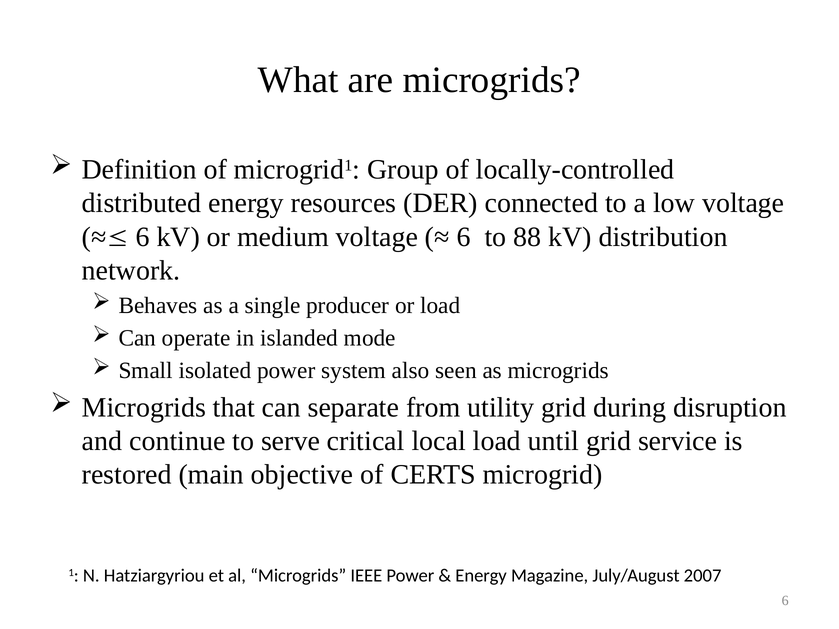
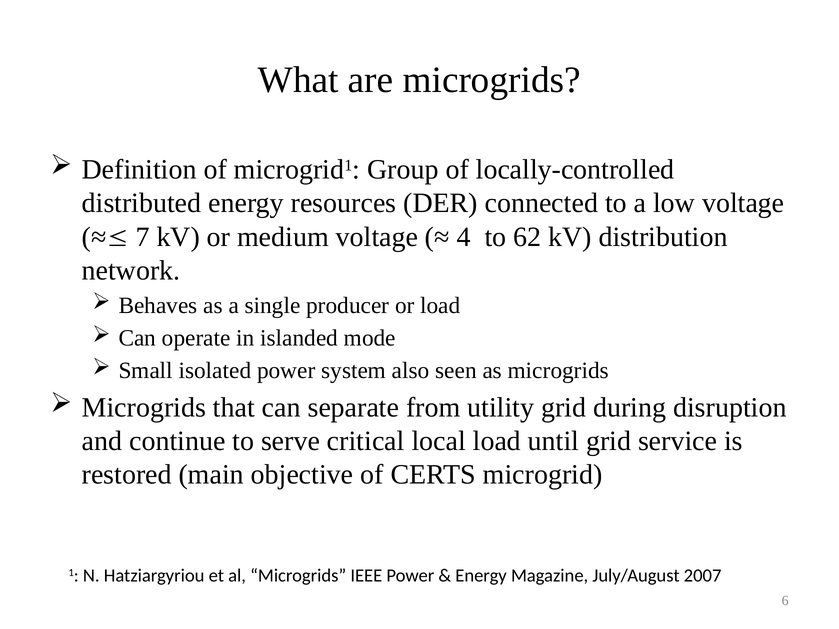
6: 6 -> 7 (143, 237)
6: 6 -> 4 (464, 237)
88: 88 -> 62 (527, 237)
